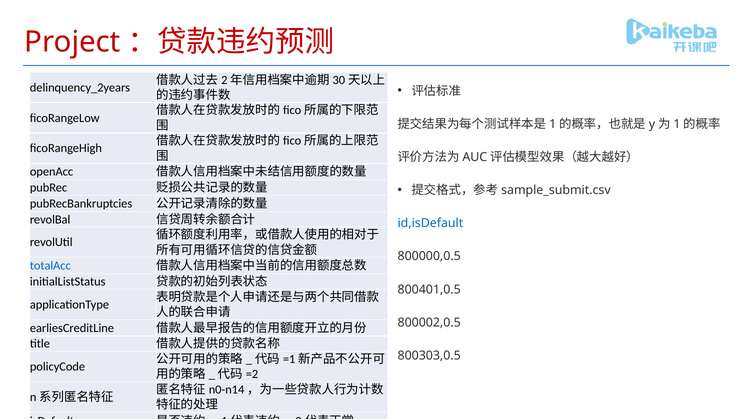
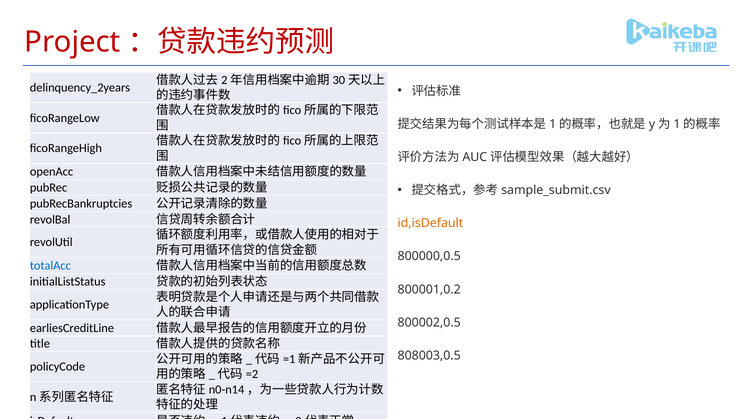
id,isDefault colour: blue -> orange (430, 223)
800401,0.5: 800401,0.5 -> 800001,0.2 (429, 289)
800303,0.5: 800303,0.5 -> 808003,0.5 (429, 356)
